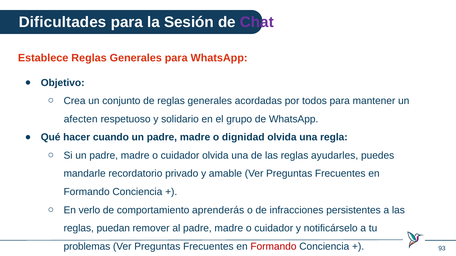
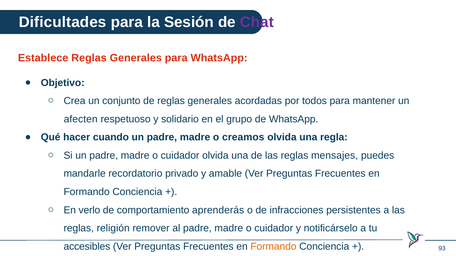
dignidad: dignidad -> creamos (243, 138)
ayudarles: ayudarles -> mensajes (335, 156)
puedan: puedan -> religión (113, 229)
problemas: problemas -> accesibles (87, 247)
Formando colour: red -> orange (273, 247)
